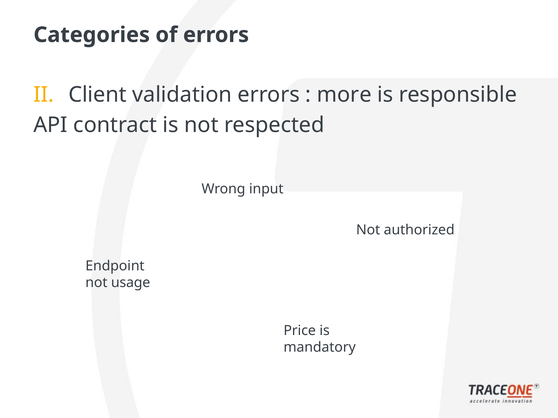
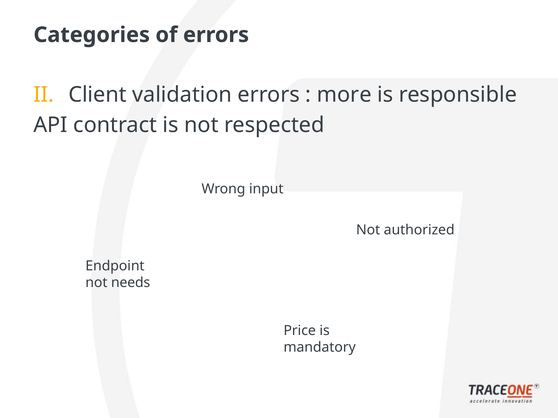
usage: usage -> needs (131, 283)
